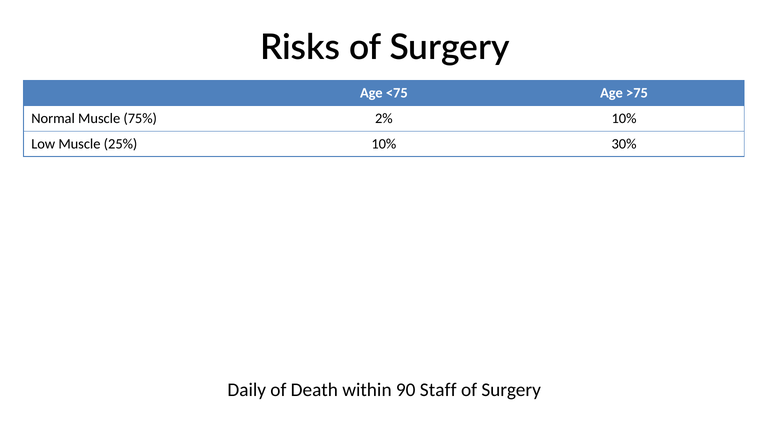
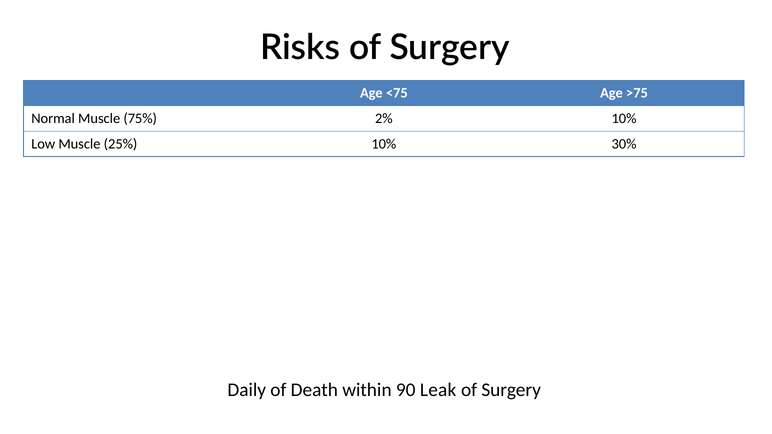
Staff: Staff -> Leak (438, 390)
